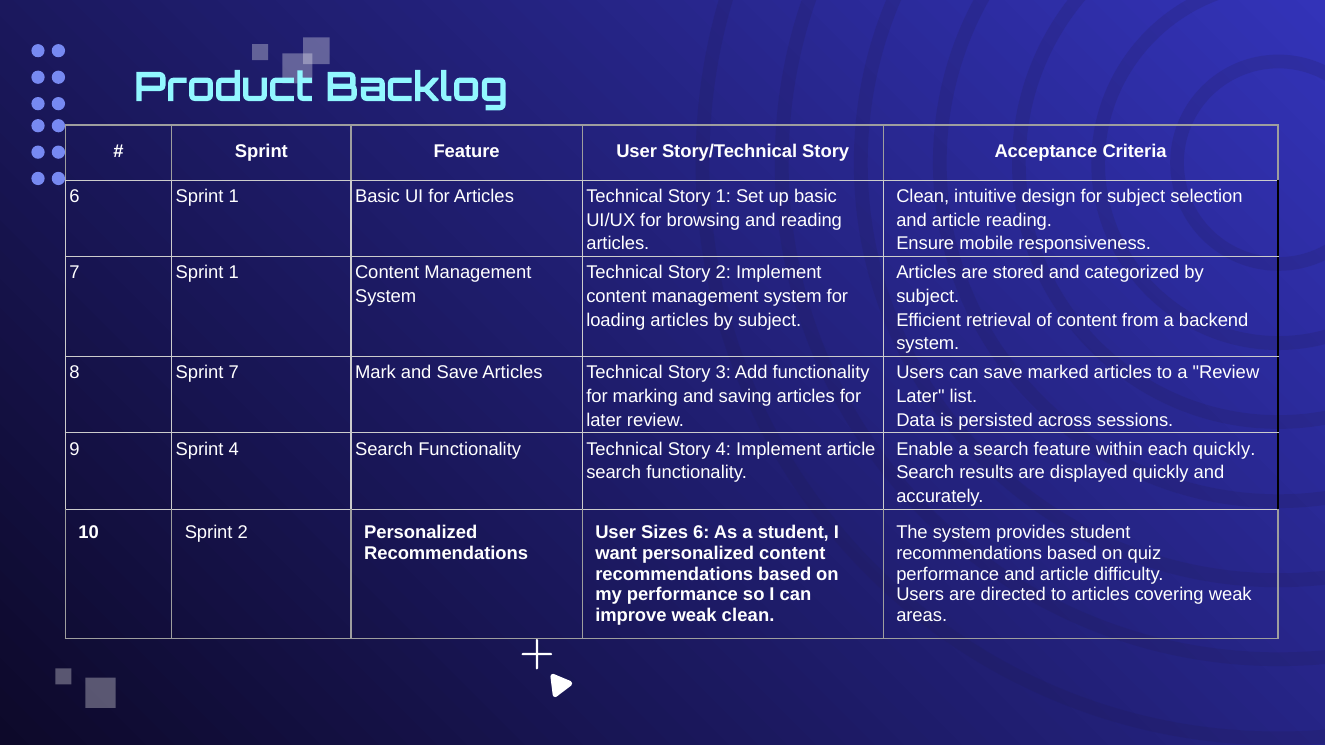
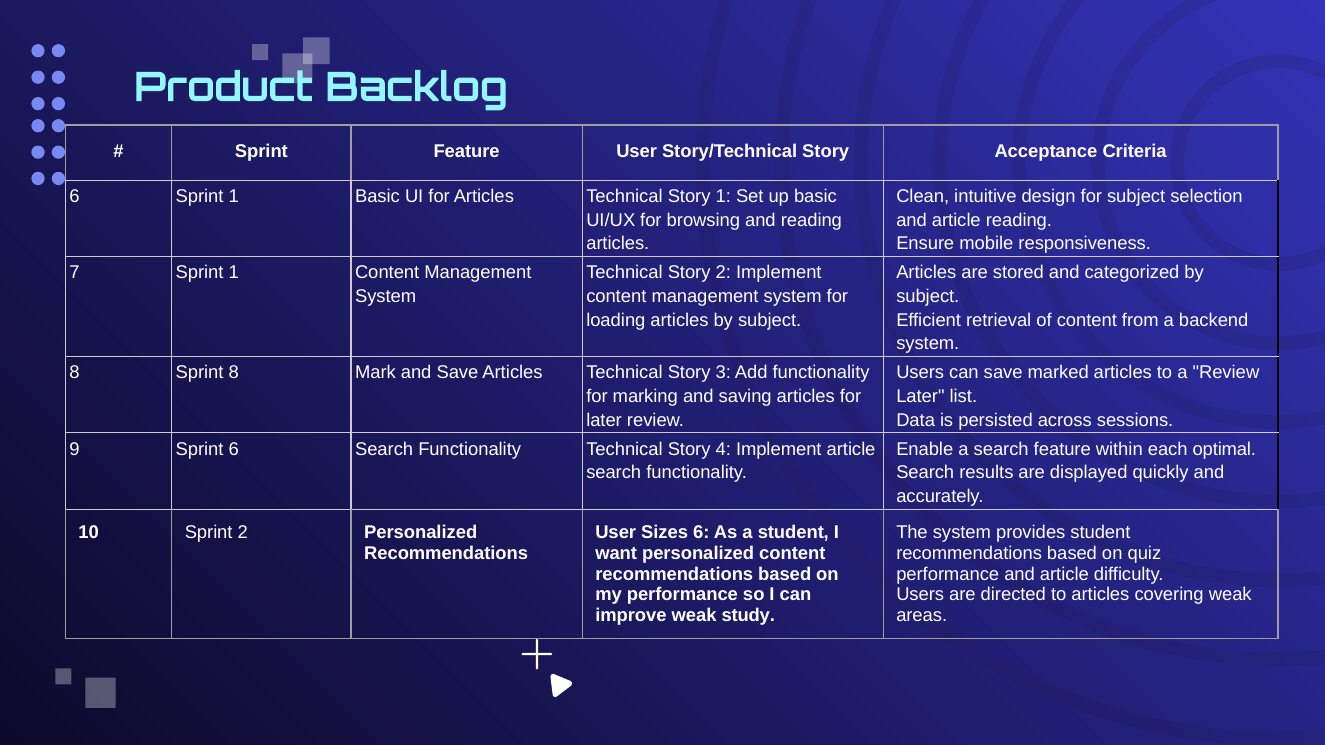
Sprint 7: 7 -> 8 (234, 373)
Sprint 4: 4 -> 6 (234, 449)
each quickly: quickly -> optimal (1224, 449)
weak clean: clean -> study (748, 615)
